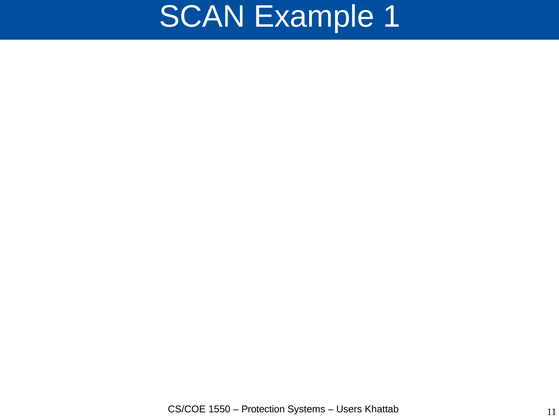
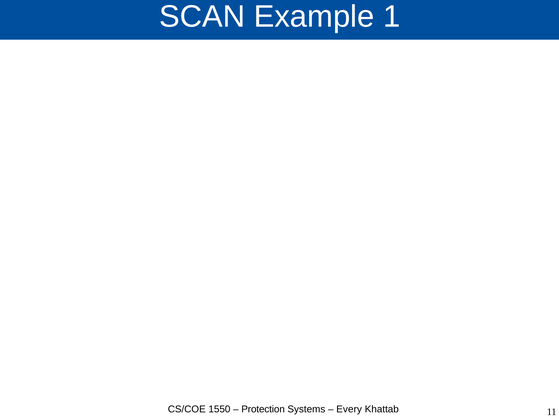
Users: Users -> Every (349, 408)
